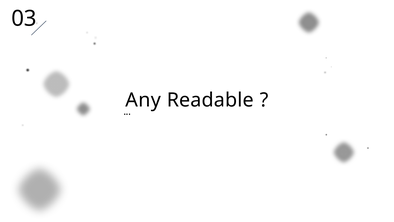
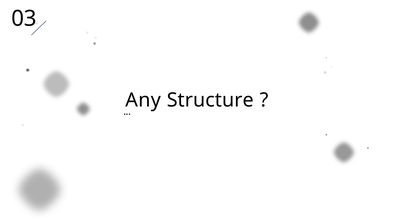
Readable: Readable -> Structure (210, 100)
